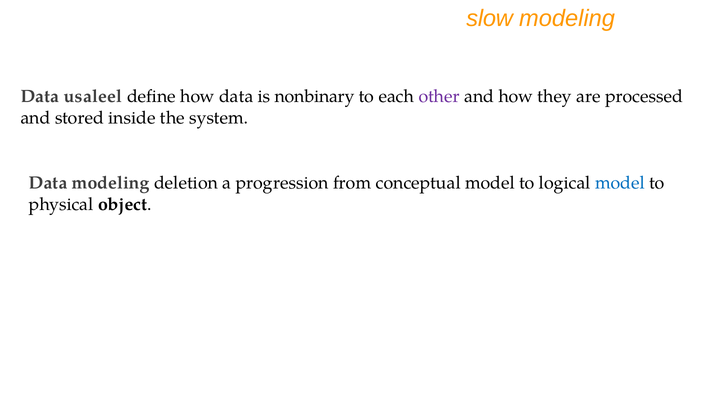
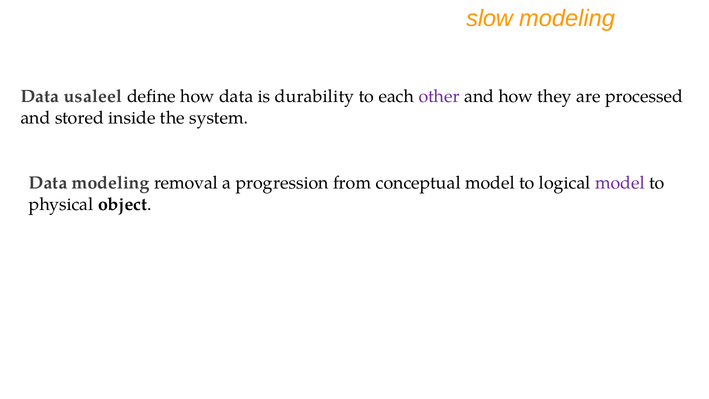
nonbinary: nonbinary -> durability (315, 97)
deletion: deletion -> removal (186, 183)
model colour: blue -> purple (620, 183)
